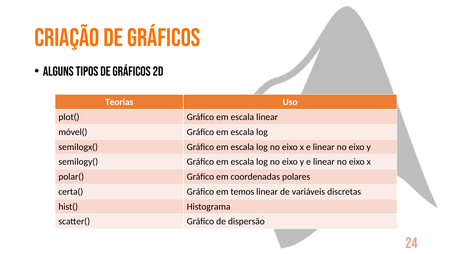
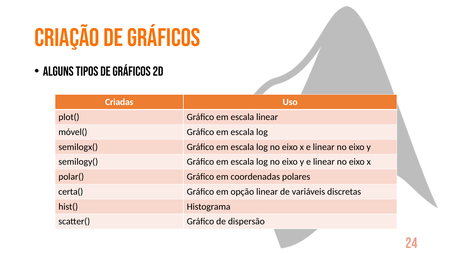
Teorias: Teorias -> Criadas (119, 102)
temos: temos -> opção (242, 192)
